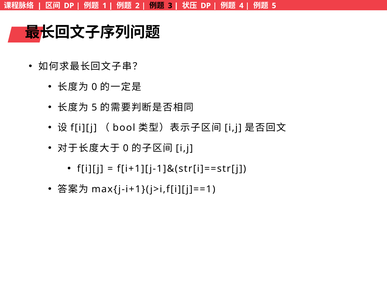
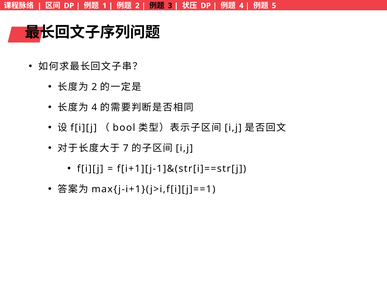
0: 0 -> 2 (94, 87)
5: 5 -> 4 (94, 107)
0: 0 -> 7 (126, 148)
